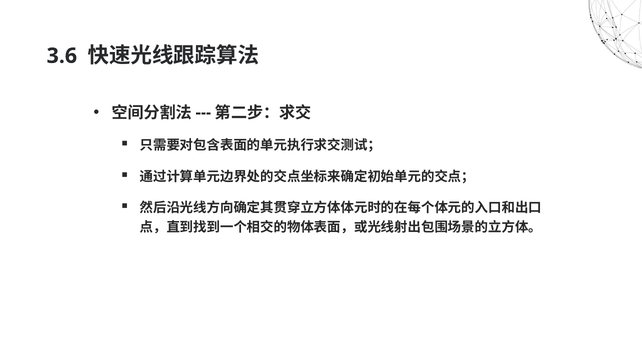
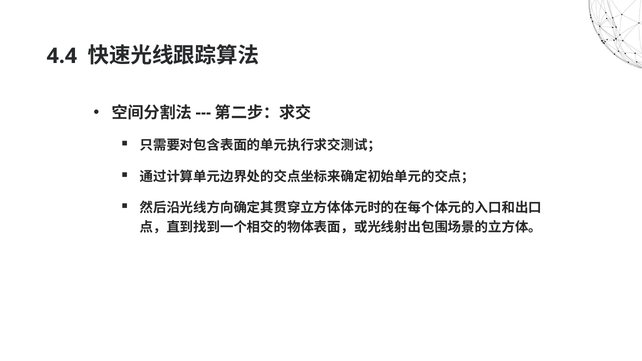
3.6: 3.6 -> 4.4 (62, 56)
